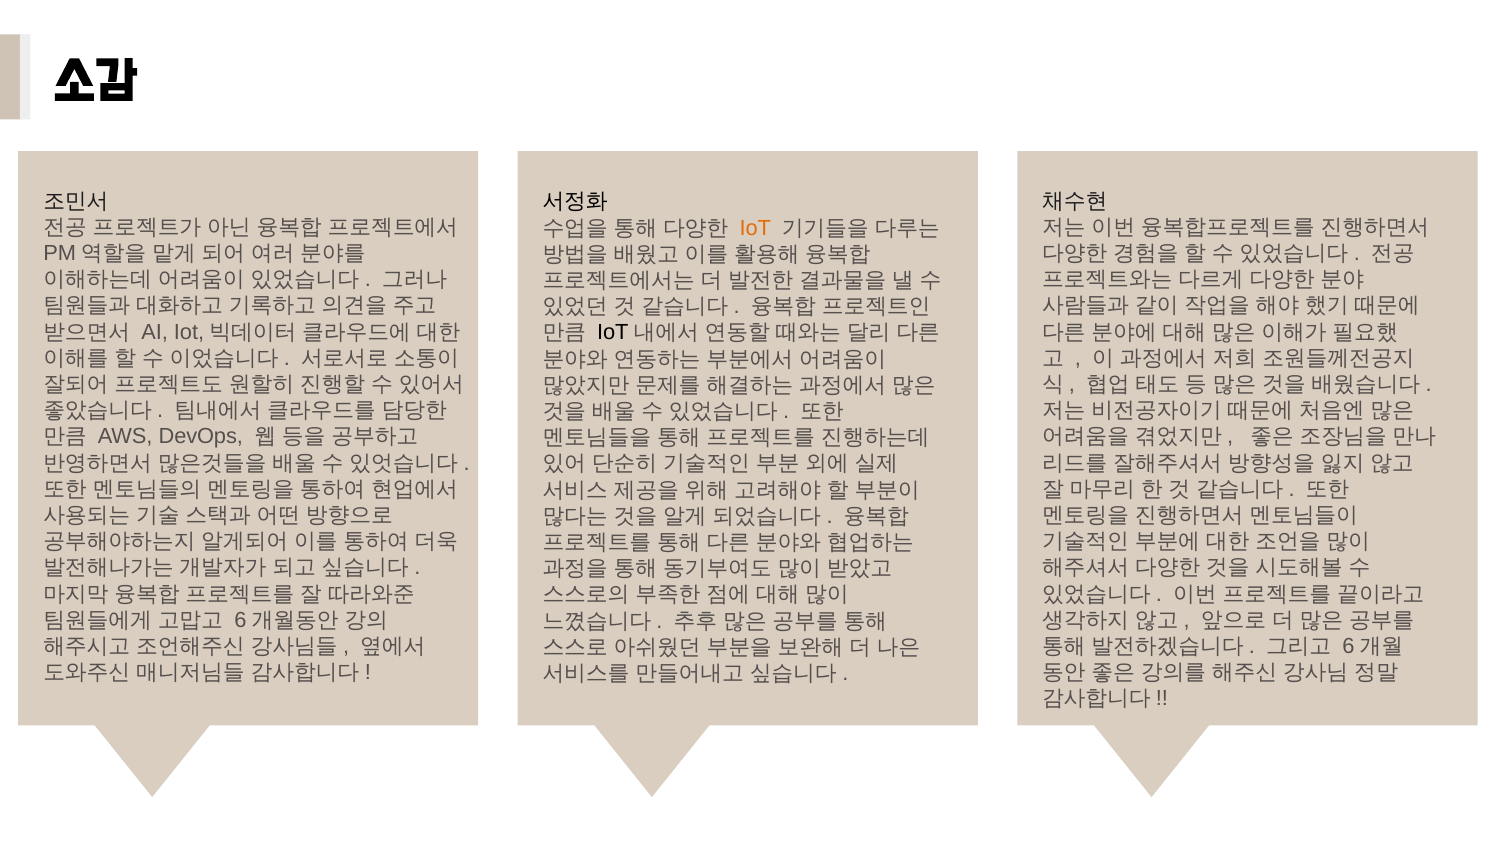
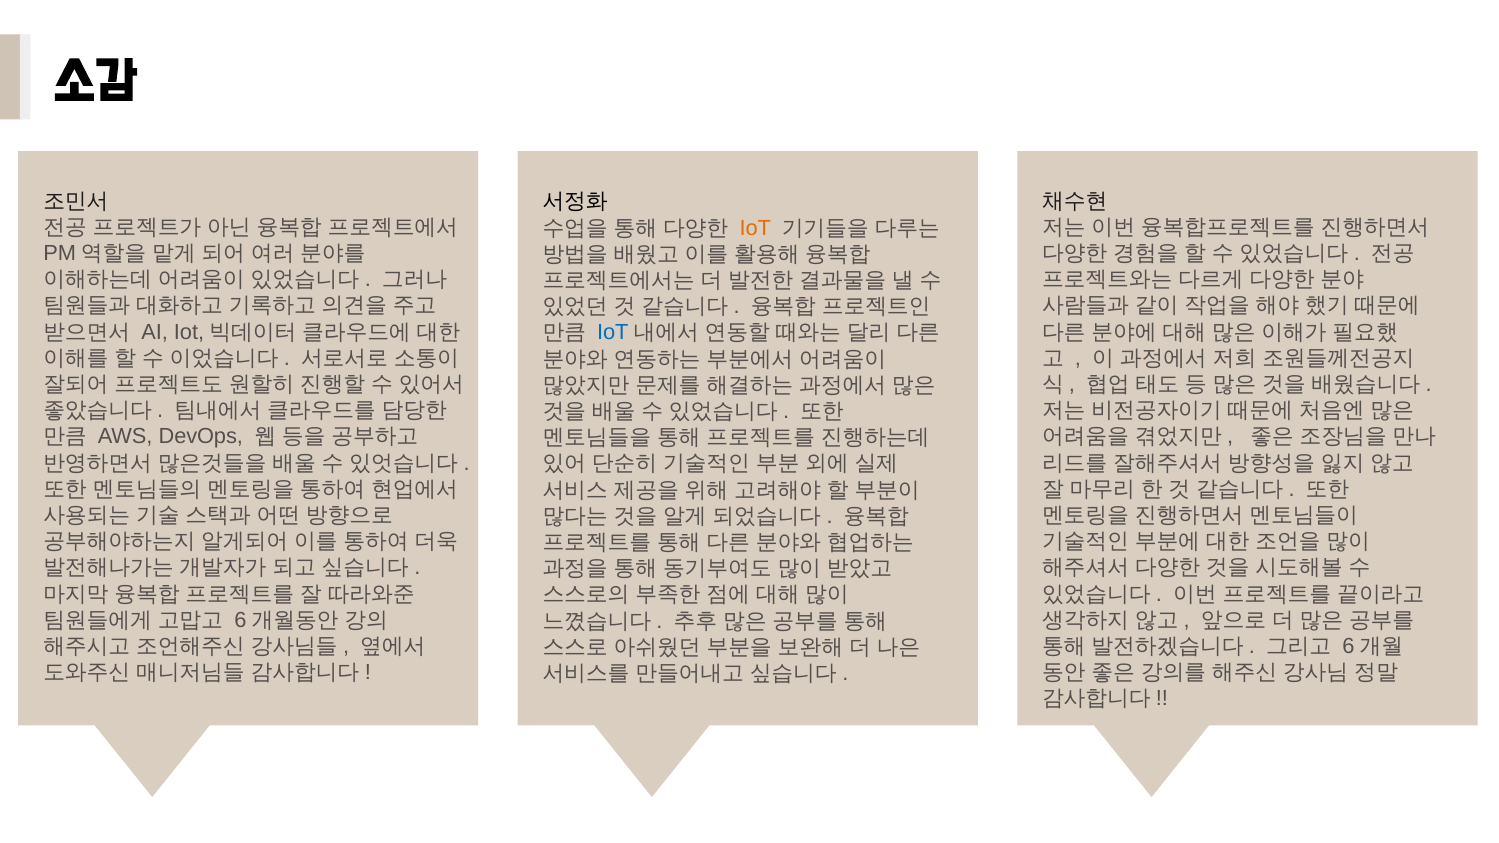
IoT colour: black -> blue (613, 333)
